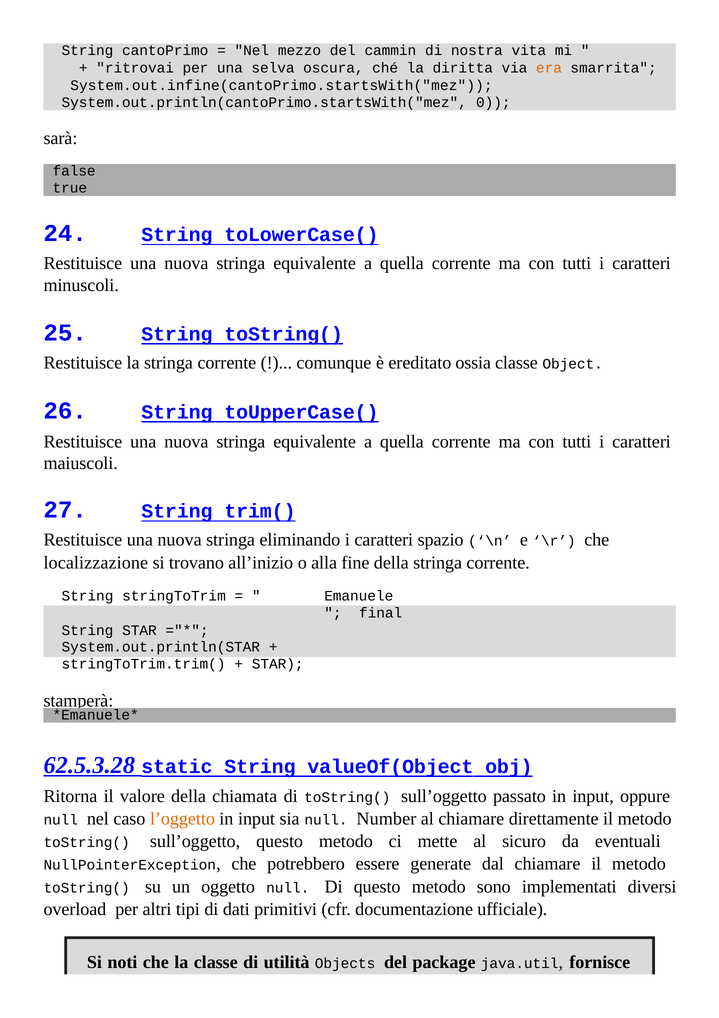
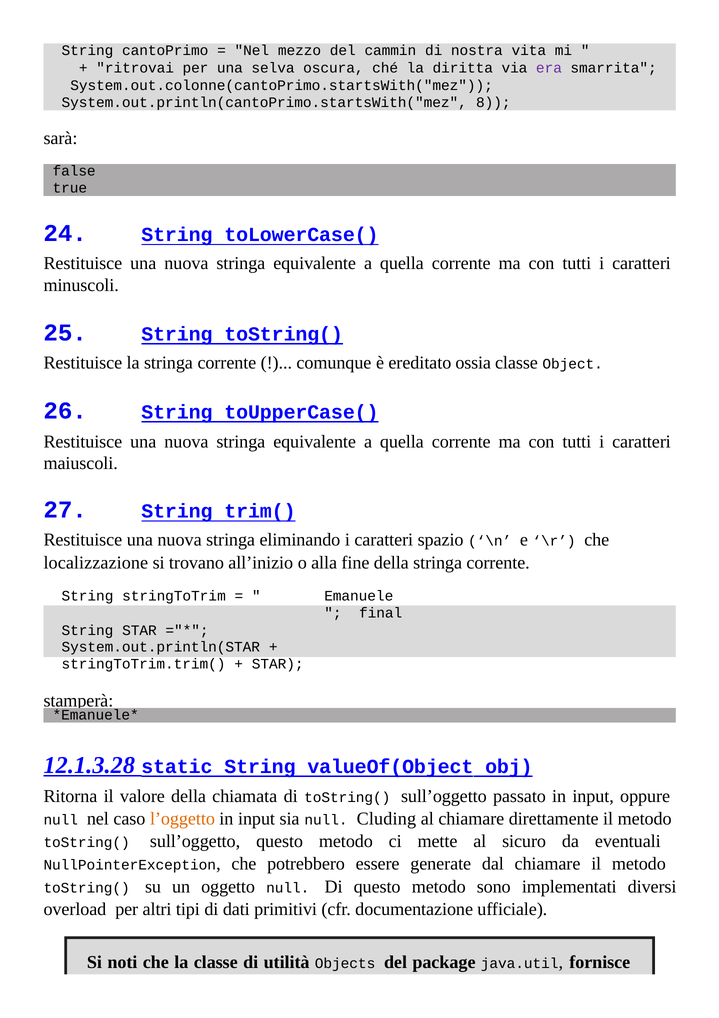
era colour: orange -> purple (549, 68)
System.out.infine(cantoPrimo.startsWith("mez: System.out.infine(cantoPrimo.startsWith("mez -> System.out.colonne(cantoPrimo.startsWith("mez (282, 85)
0: 0 -> 8 (493, 102)
62.5.3.28: 62.5.3.28 -> 12.1.3.28 (89, 765)
Number: Number -> Cluding (386, 818)
